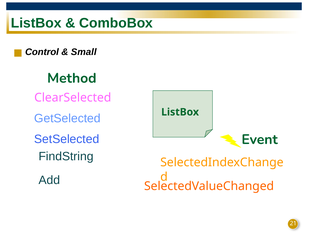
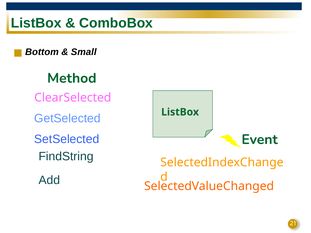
Control: Control -> Bottom (42, 52)
